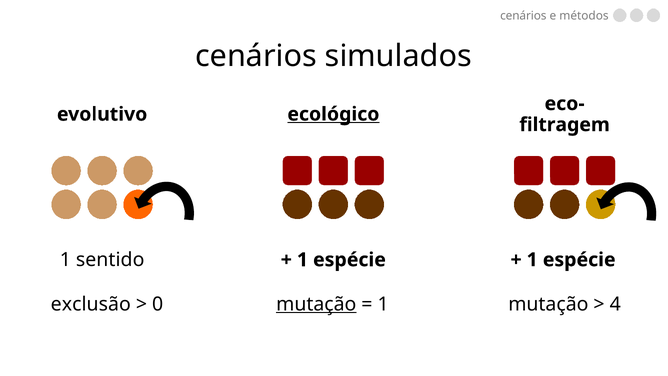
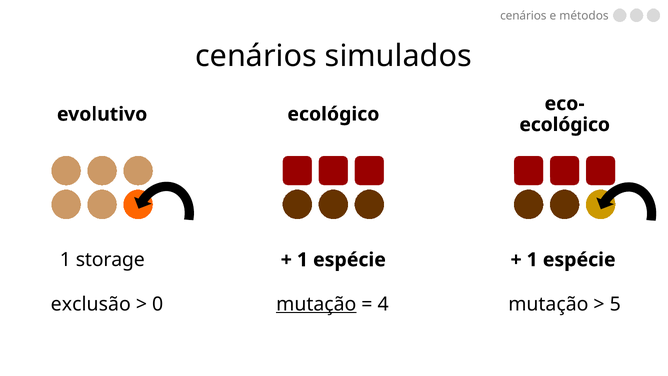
ecológico underline: present -> none (333, 114)
filtragem: filtragem -> ecológico (565, 125)
sentido: sentido -> storage (110, 260)
1: 1 -> 4 (383, 304)
4: 4 -> 5 (615, 304)
